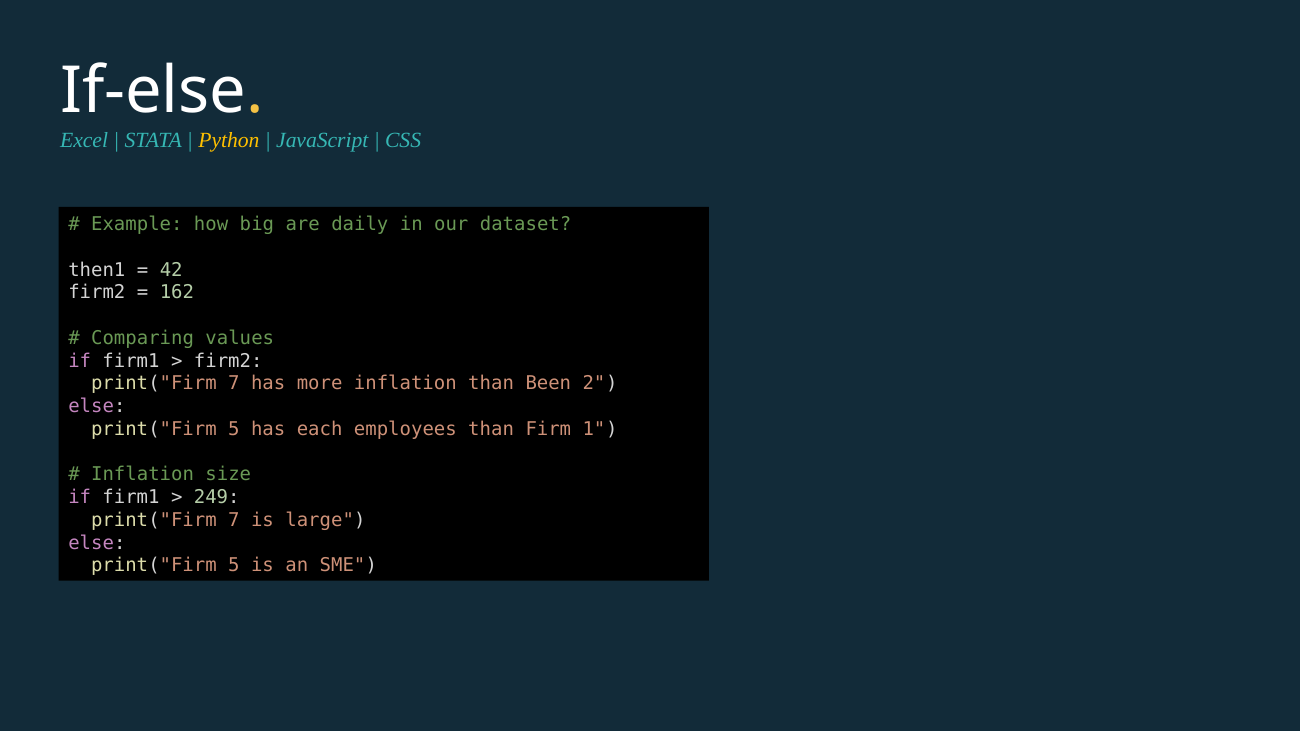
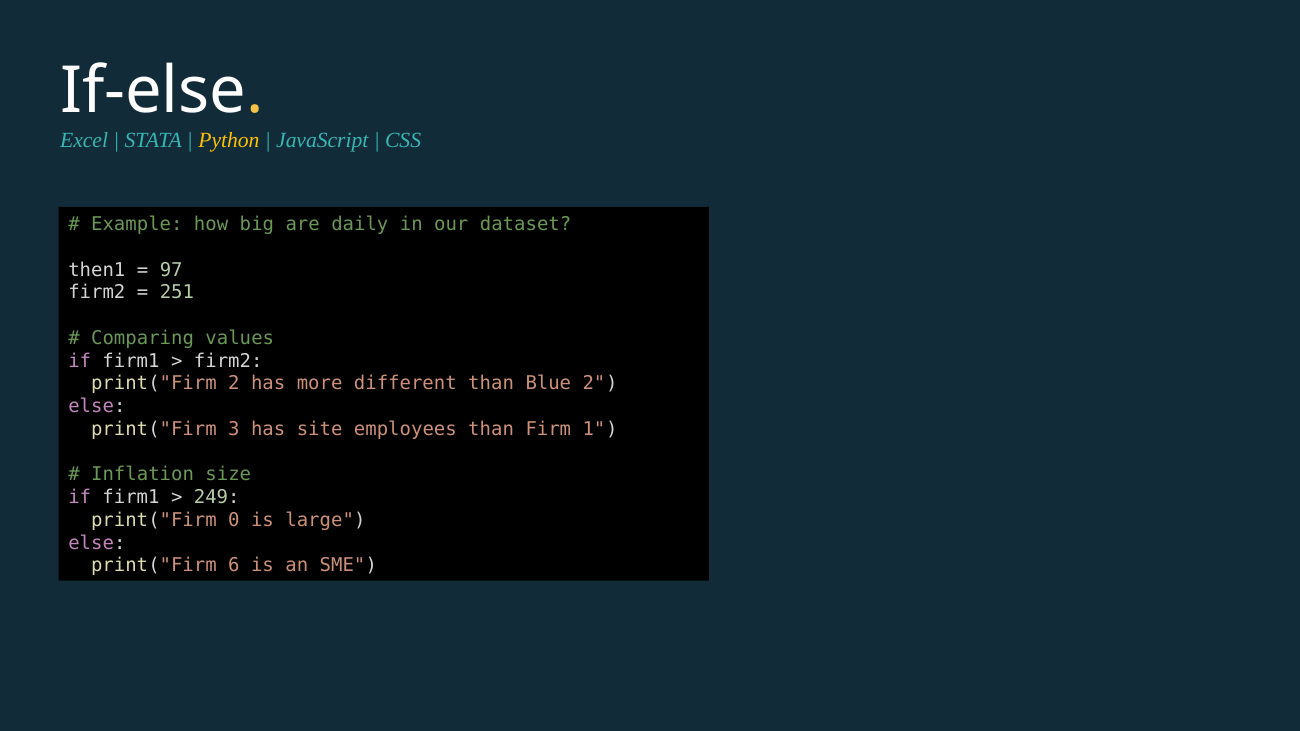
42: 42 -> 97 (171, 270)
162: 162 -> 251 (177, 293)
7: 7 -> 2 (234, 384)
more inflation: inflation -> different (405, 384)
Been: Been -> Blue (548, 384)
5: 5 -> 3 (234, 429)
each: each -> site (320, 429)
7: 7 -> 0 (234, 520)
5: 5 -> 6 (234, 566)
